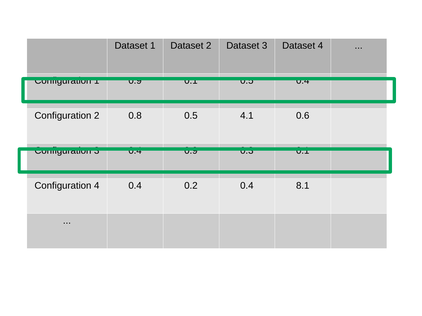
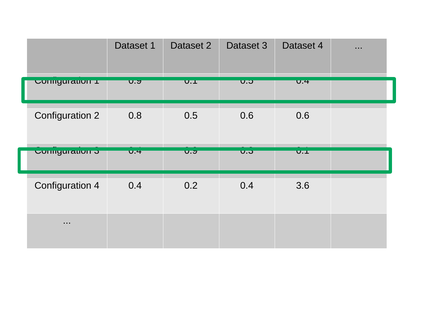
0.5 4.1: 4.1 -> 0.6 (247, 116)
8.1: 8.1 -> 3.6 (303, 186)
